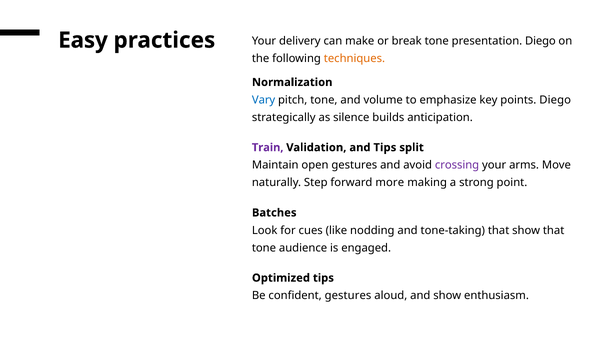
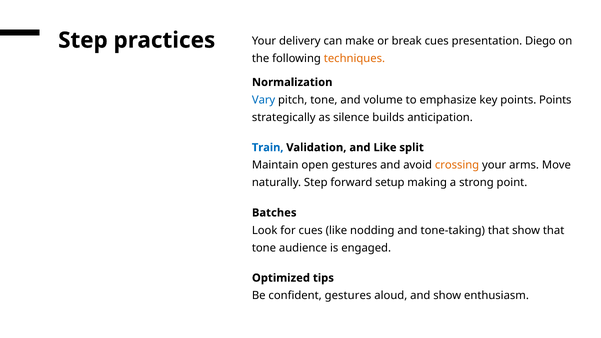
Easy: Easy -> Step (83, 40)
break tone: tone -> cues (437, 41)
points Diego: Diego -> Points (555, 100)
Train colour: purple -> blue (268, 148)
and Tips: Tips -> Like (385, 148)
crossing colour: purple -> orange (457, 165)
more: more -> setup (390, 183)
